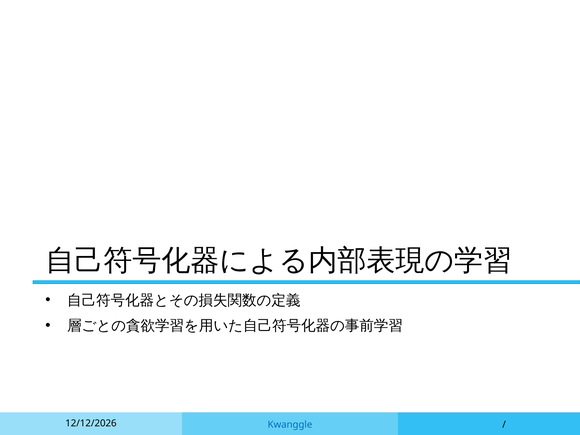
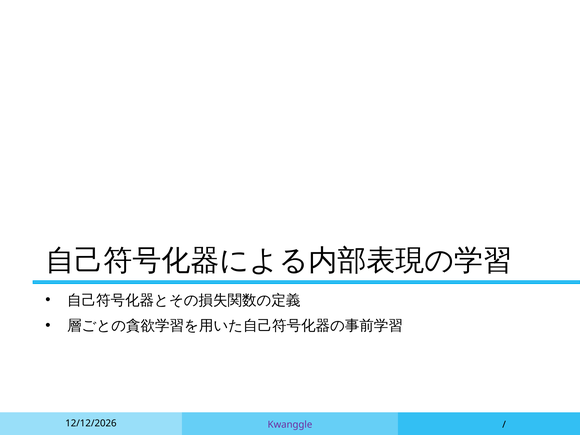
Kwanggle colour: blue -> purple (290, 425)
